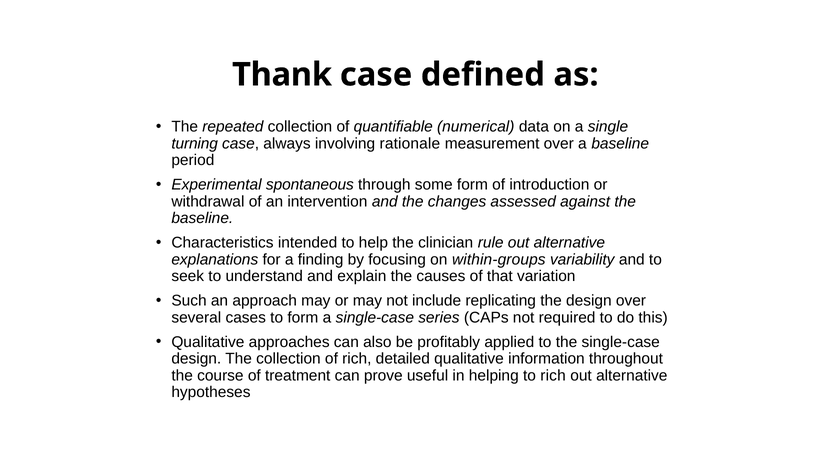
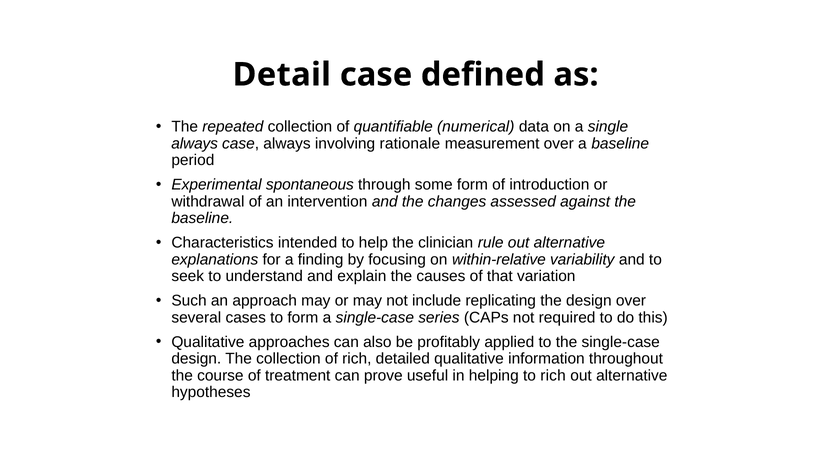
Thank: Thank -> Detail (282, 75)
turning: turning -> always (195, 143)
within-groups: within-groups -> within-relative (499, 259)
